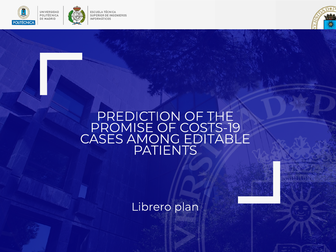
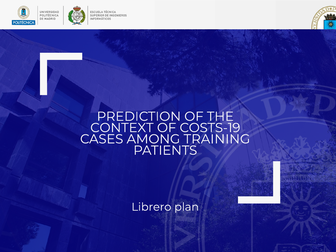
PROMISE: PROMISE -> CONTEXT (122, 128)
EDITABLE: EDITABLE -> TRAINING (217, 139)
